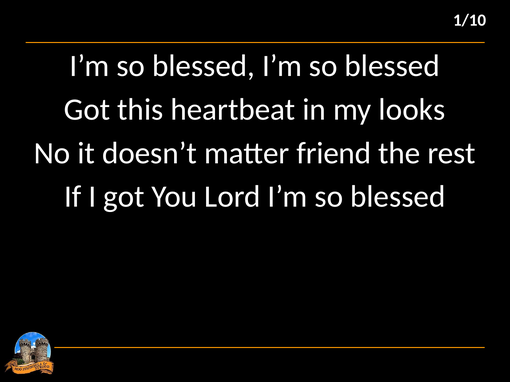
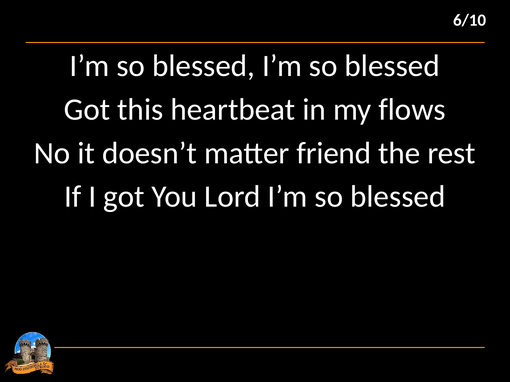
1/10: 1/10 -> 6/10 (470, 20)
looks: looks -> flows (412, 110)
